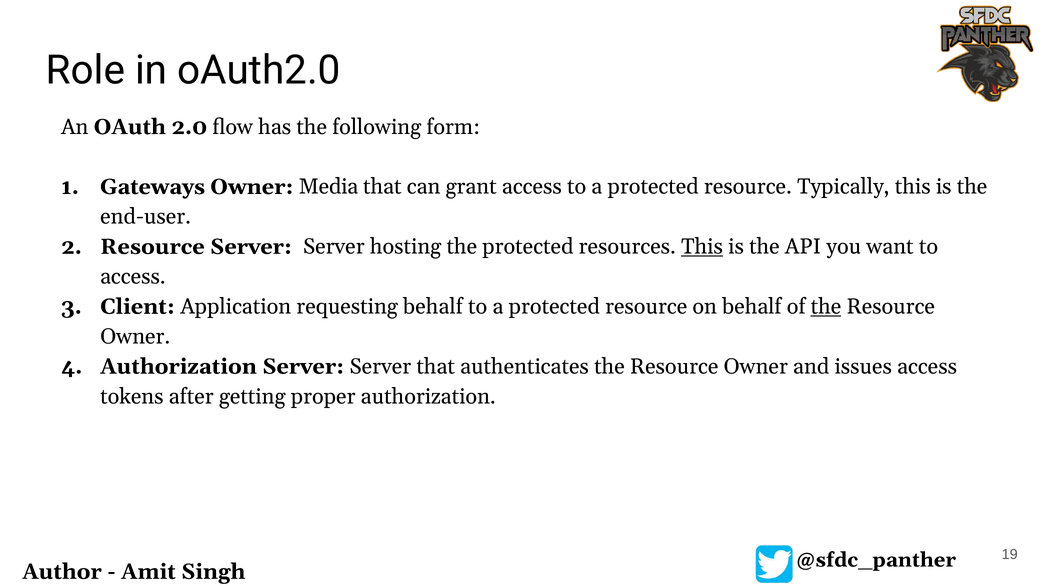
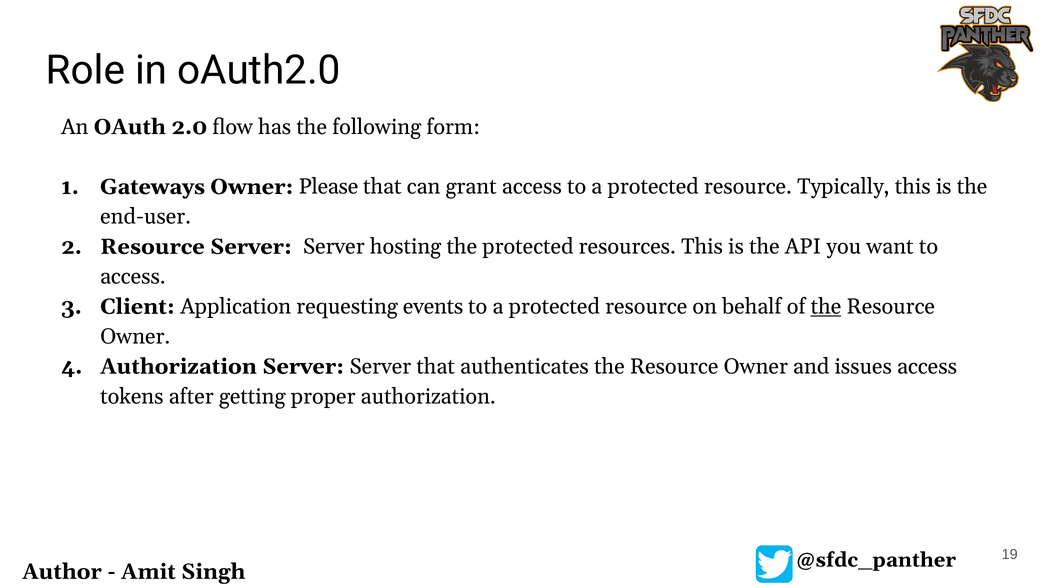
Media: Media -> Please (328, 187)
This underline: present -> none (702, 247)
requesting behalf: behalf -> events (433, 307)
